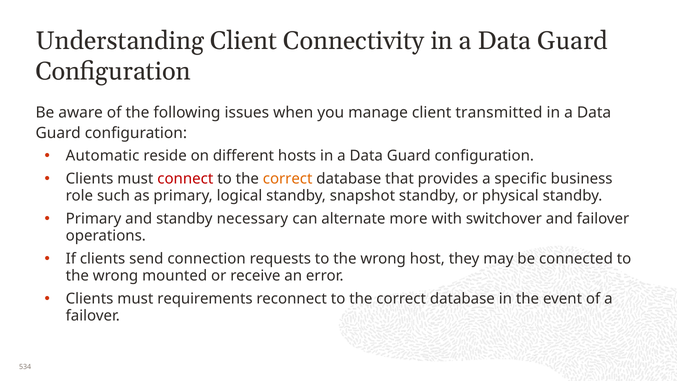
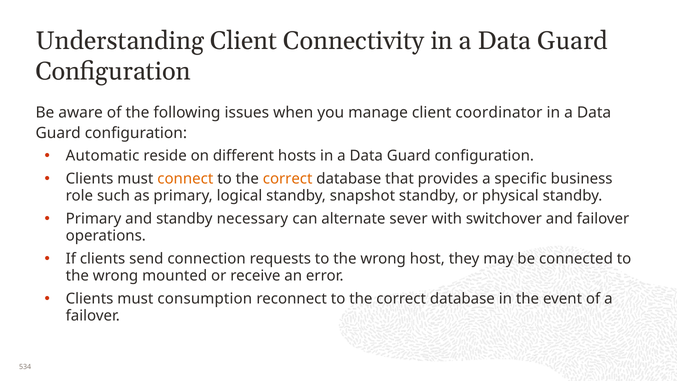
transmitted: transmitted -> coordinator (499, 113)
connect colour: red -> orange (185, 179)
more: more -> sever (408, 219)
requirements: requirements -> consumption (205, 298)
